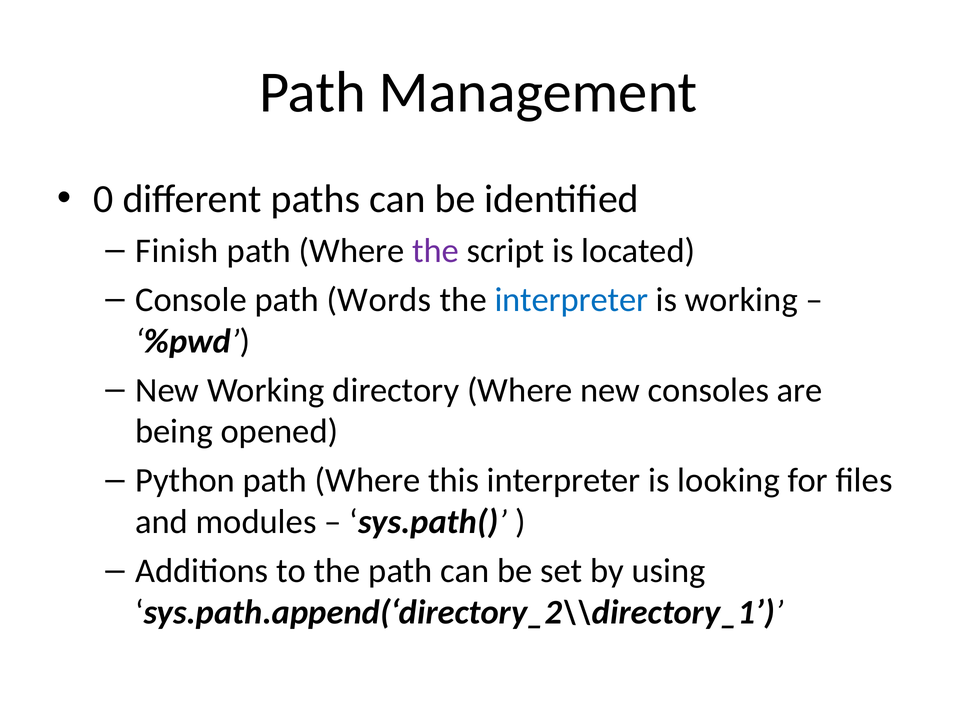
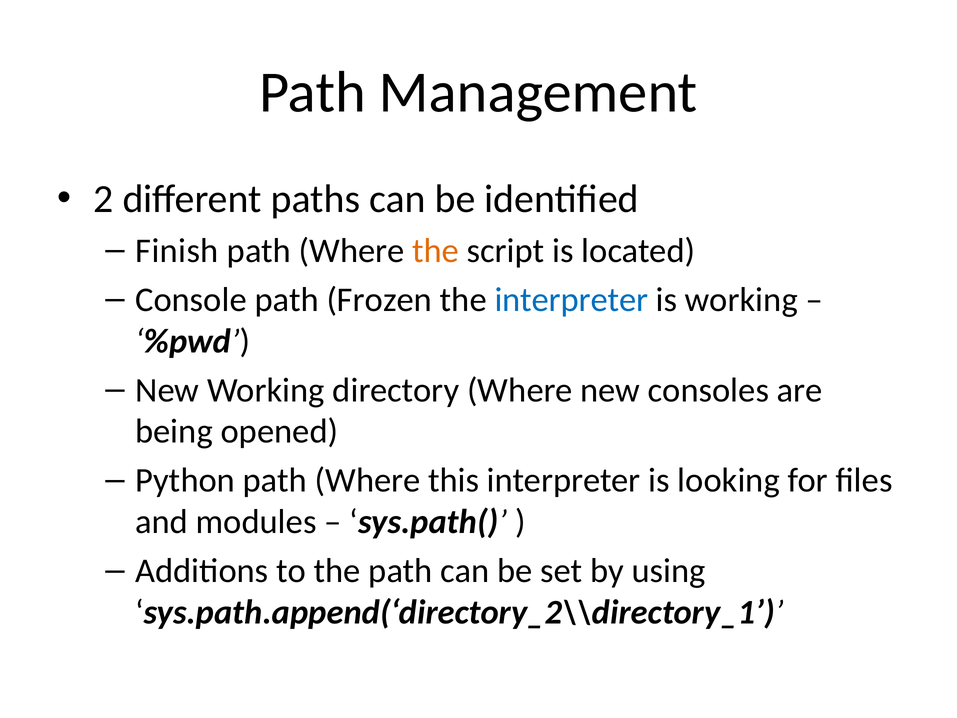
0: 0 -> 2 (103, 199)
the colour: purple -> orange (435, 251)
Words: Words -> Frozen (379, 300)
